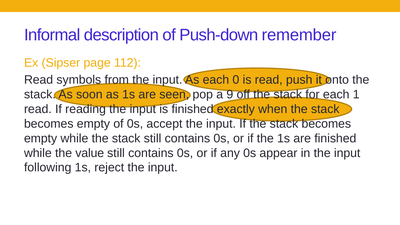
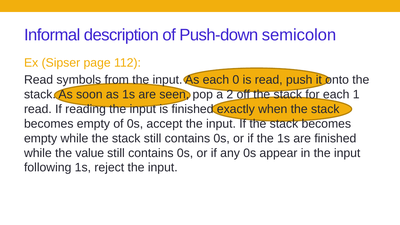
remember: remember -> semicolon (299, 35)
9: 9 -> 2 (230, 94)
